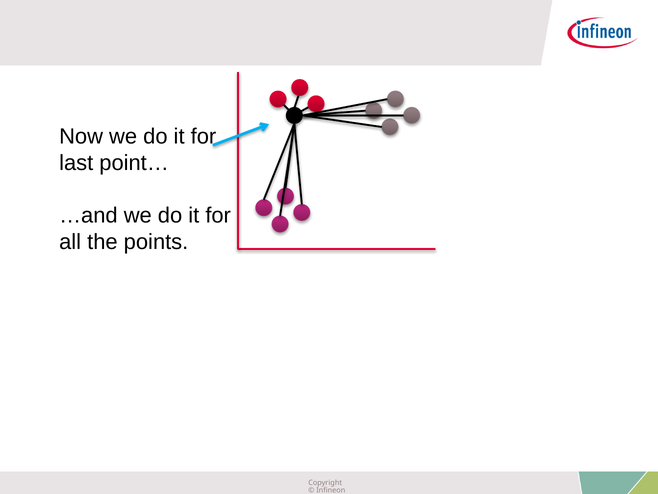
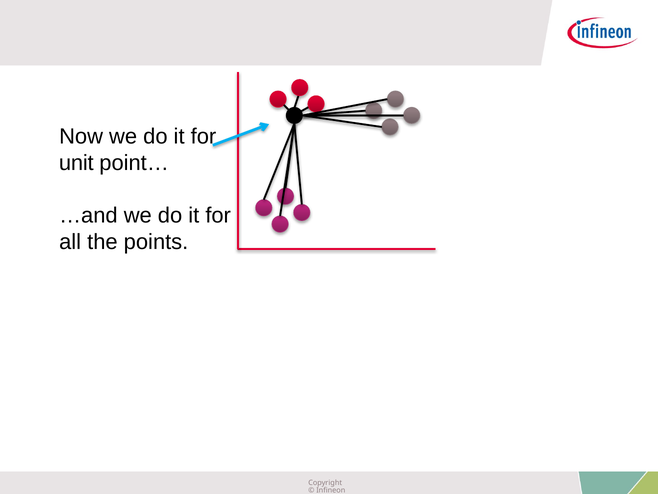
last: last -> unit (76, 163)
